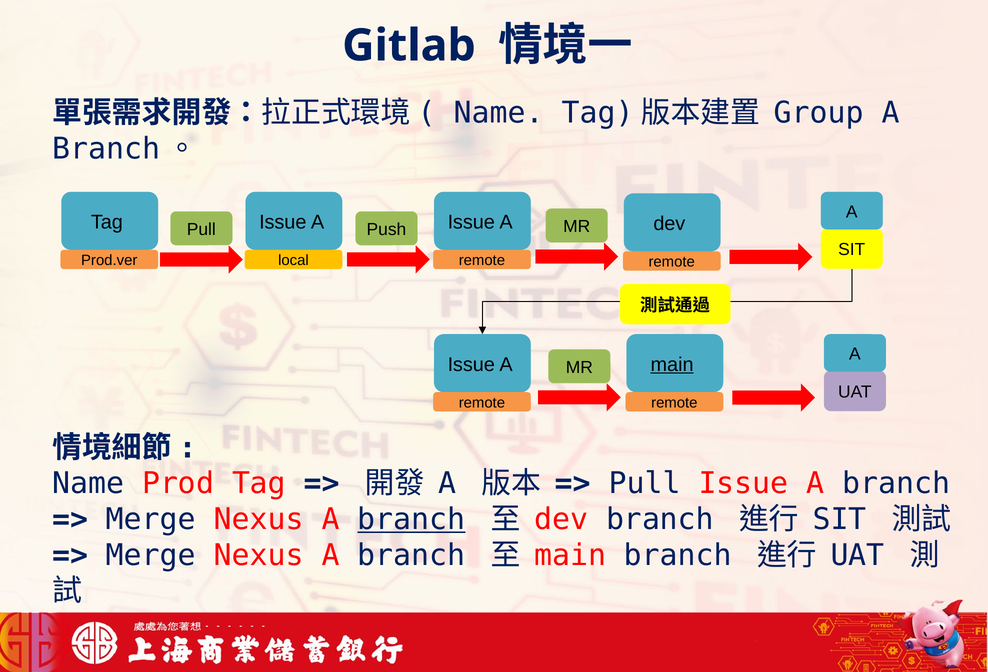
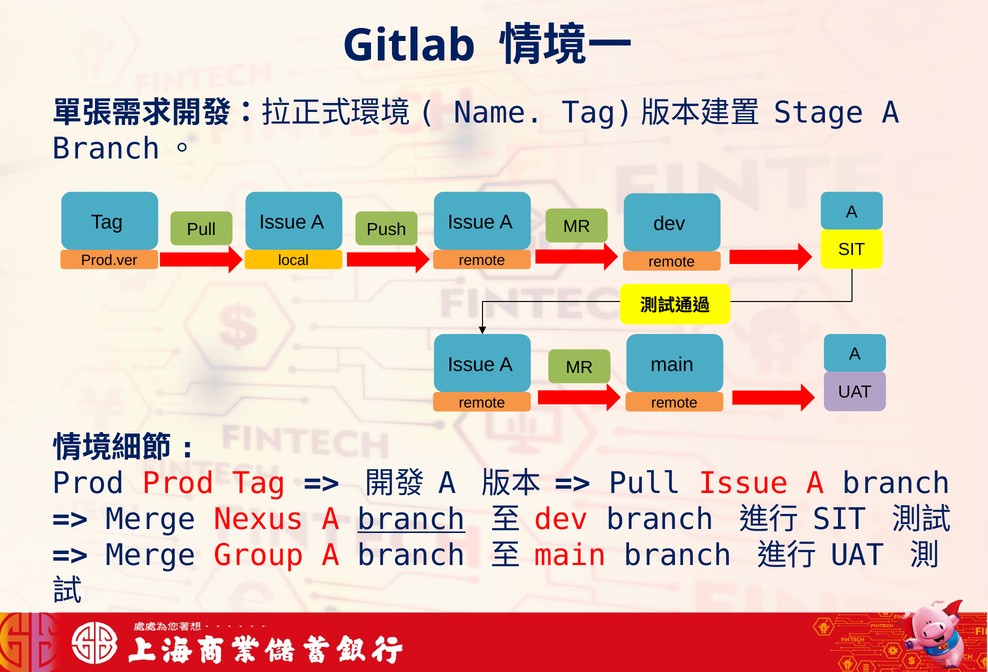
Group: Group -> Stage (819, 113)
main underline: present -> none (672, 365)
Name: Name -> Prod (88, 484)
Nexus: Nexus -> Group (259, 555)
